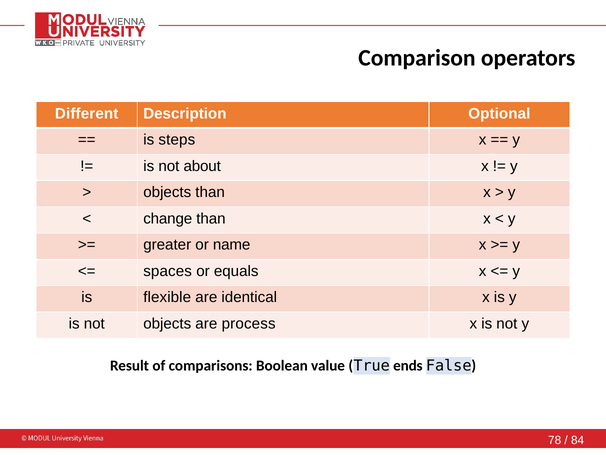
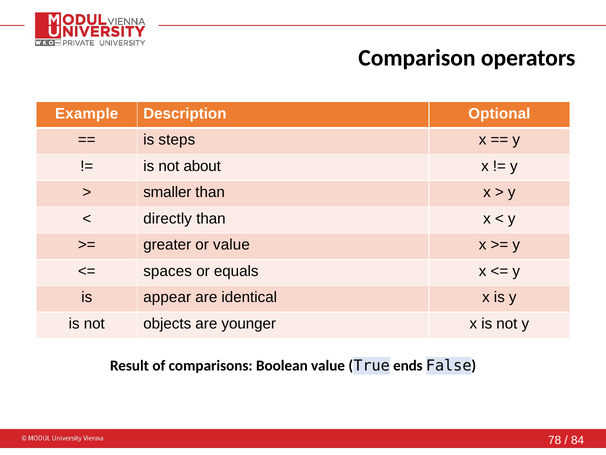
Different: Different -> Example (87, 113)
objects: objects -> smaller (167, 192)
change: change -> directly (168, 218)
or name: name -> value (231, 245)
flexible: flexible -> appear (167, 297)
process: process -> younger (249, 323)
